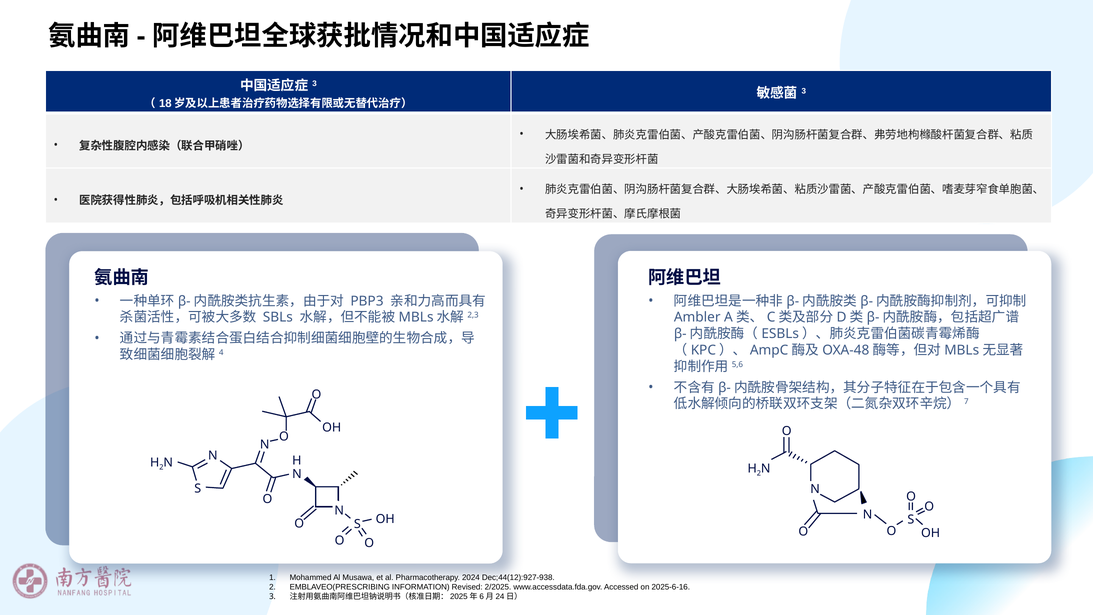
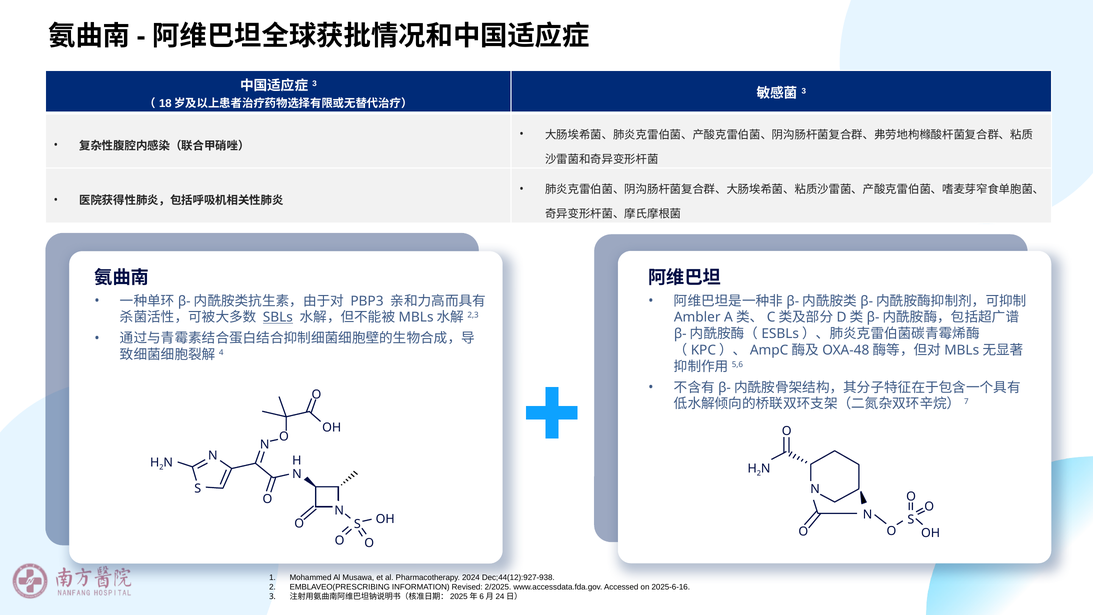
SBLs underline: none -> present (278, 317)
